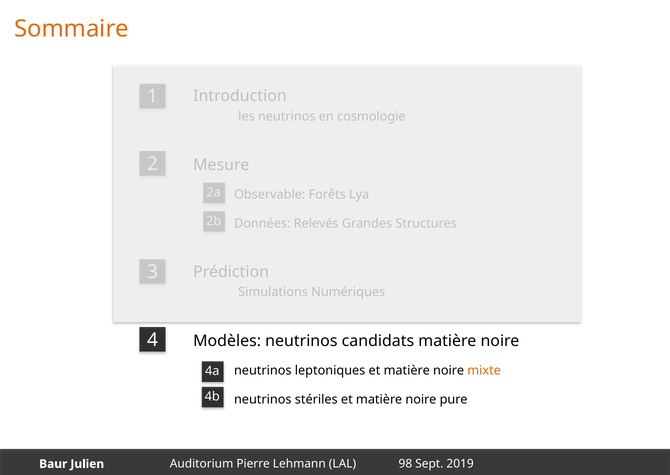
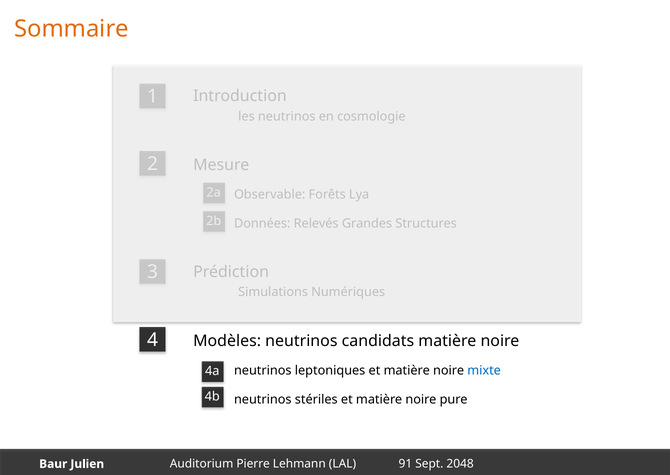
mixte colour: orange -> blue (484, 371)
98: 98 -> 91 (405, 464)
2019: 2019 -> 2048 (460, 464)
